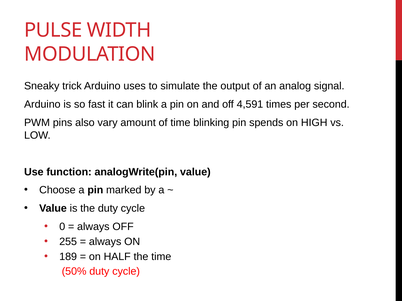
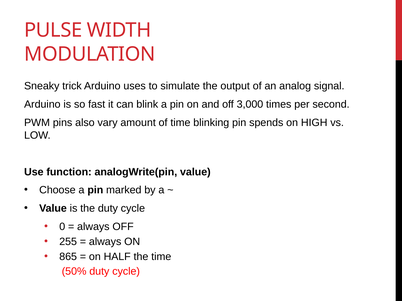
4,591: 4,591 -> 3,000 (250, 104)
189: 189 -> 865 (68, 257)
